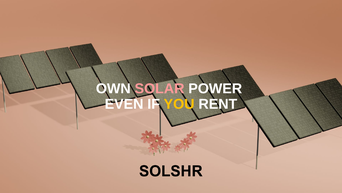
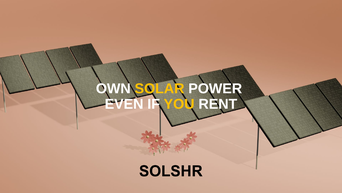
SOLAR colour: pink -> yellow (160, 88)
